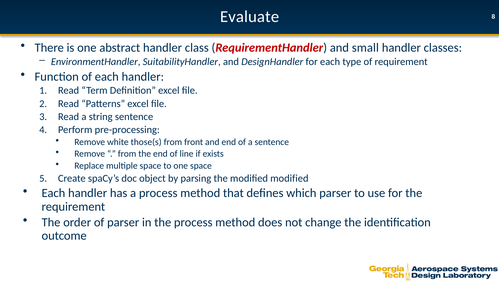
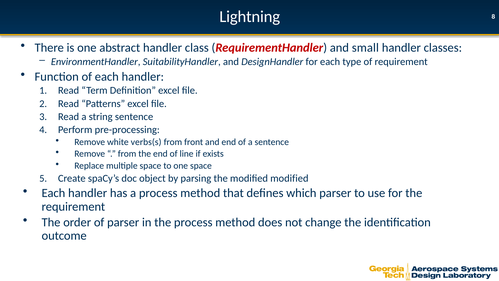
Evaluate: Evaluate -> Lightning (250, 17)
those(s: those(s -> verbs(s (146, 142)
